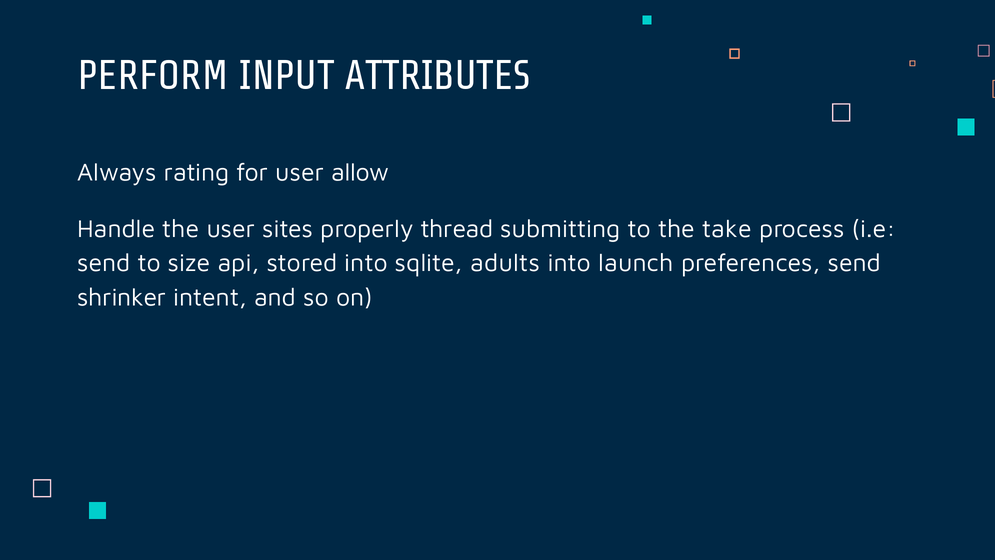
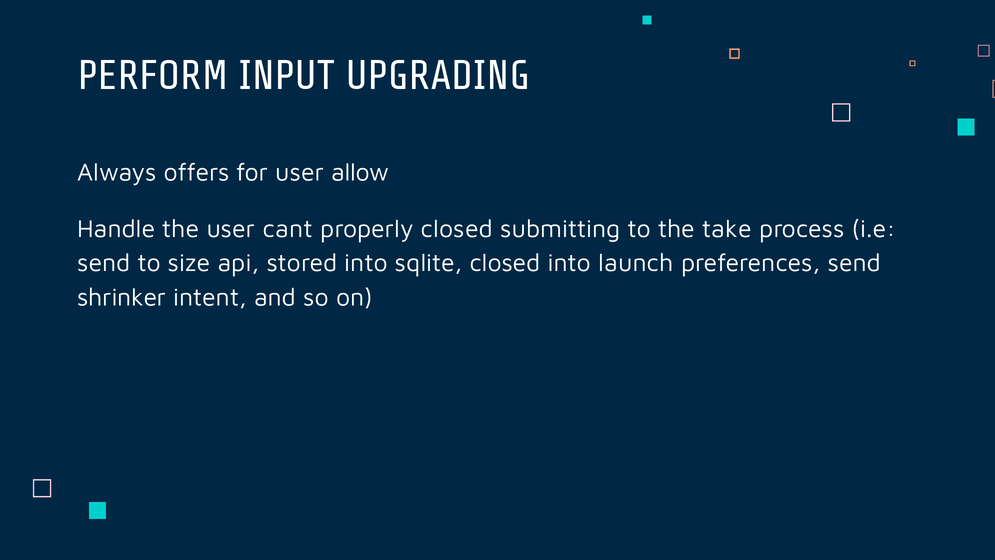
ATTRIBUTES: ATTRIBUTES -> UPGRADING (438, 76)
rating: rating -> offers (197, 172)
sites: sites -> cant (288, 229)
properly thread: thread -> closed (457, 229)
sqlite adults: adults -> closed (505, 263)
